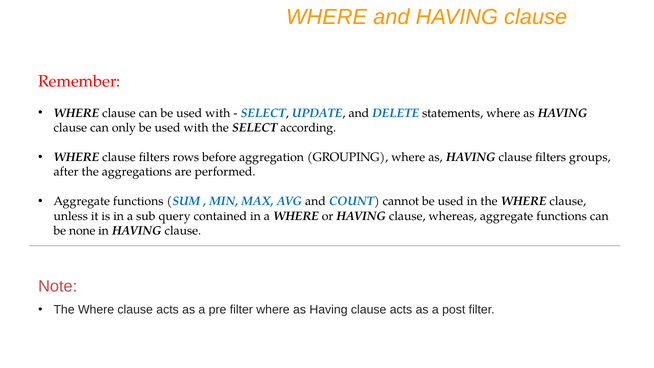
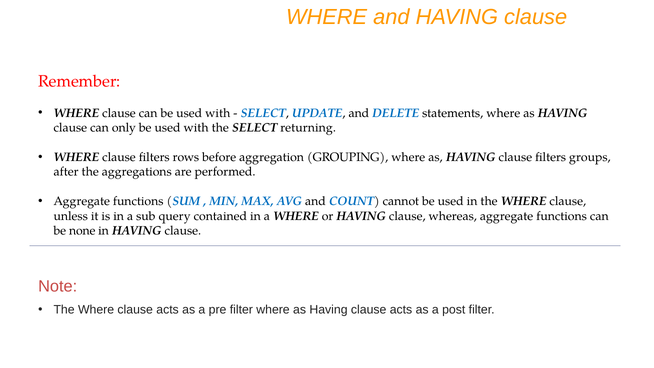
according: according -> returning (308, 128)
